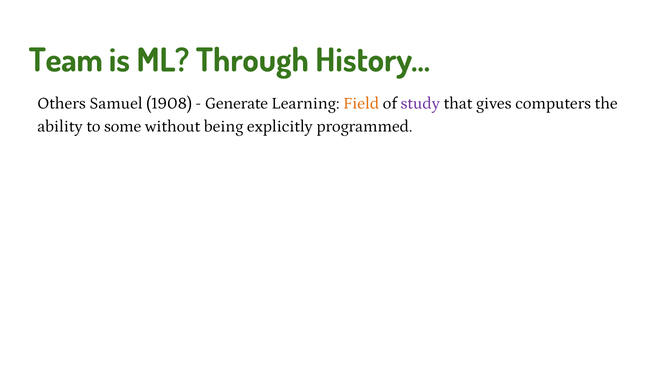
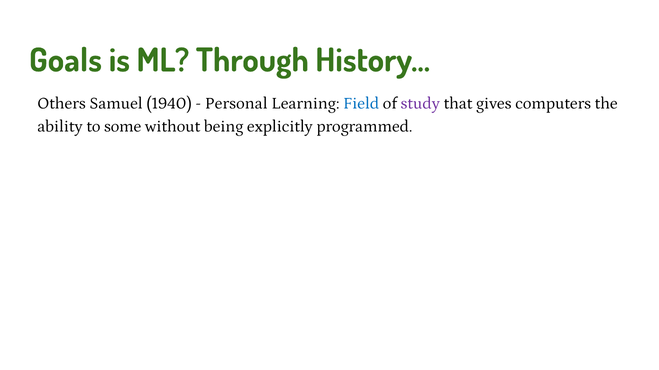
Team: Team -> Goals (66, 61)
1908: 1908 -> 1940 (169, 104)
Generate: Generate -> Personal (236, 104)
Field colour: orange -> blue (361, 104)
